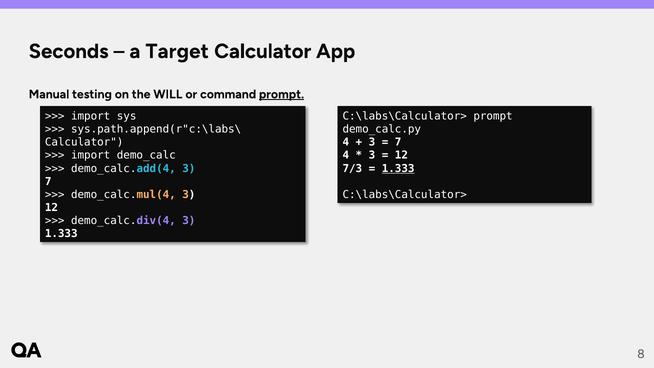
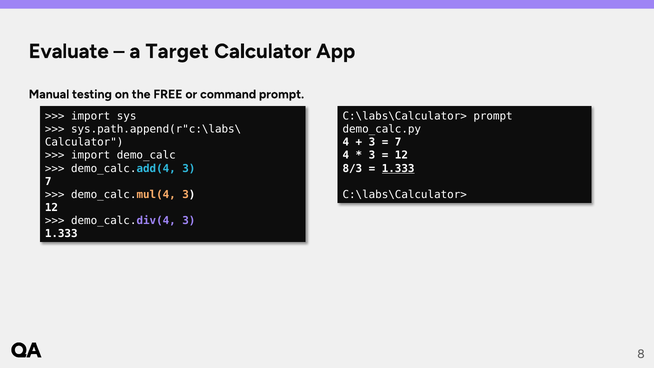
Seconds: Seconds -> Evaluate (69, 51)
WILL: WILL -> FREE (168, 94)
prompt underline: present -> none (282, 94)
7/3: 7/3 -> 8/3 (352, 168)
